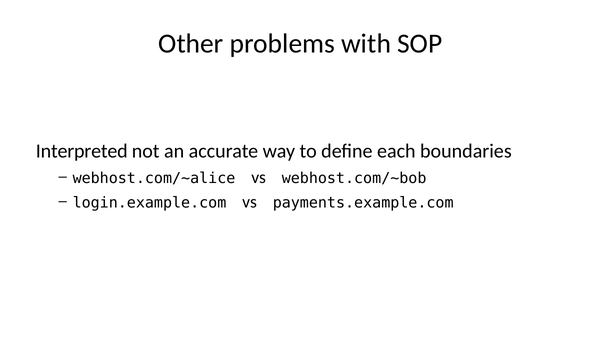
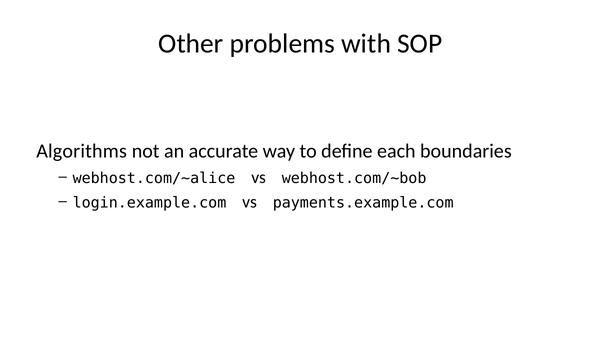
Interpreted: Interpreted -> Algorithms (82, 151)
